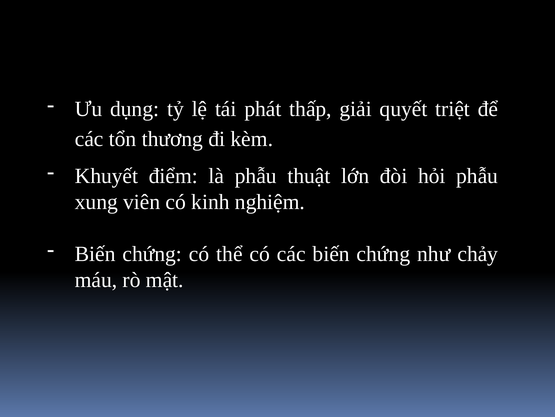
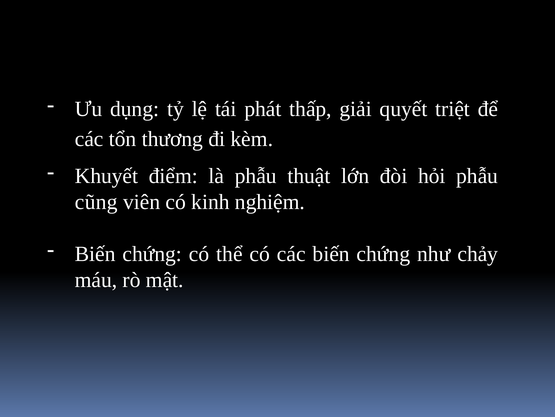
xung: xung -> cũng (96, 202)
